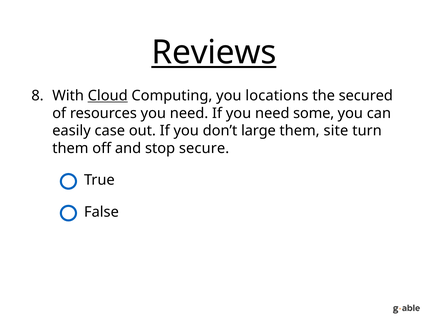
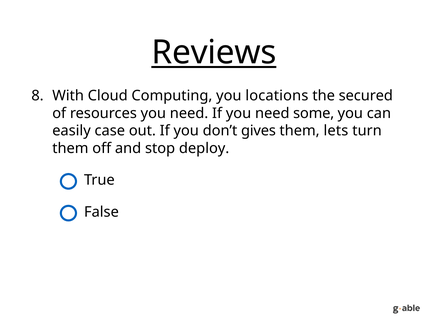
Cloud underline: present -> none (108, 96)
large: large -> gives (258, 131)
site: site -> lets (336, 131)
secure: secure -> deploy (204, 148)
